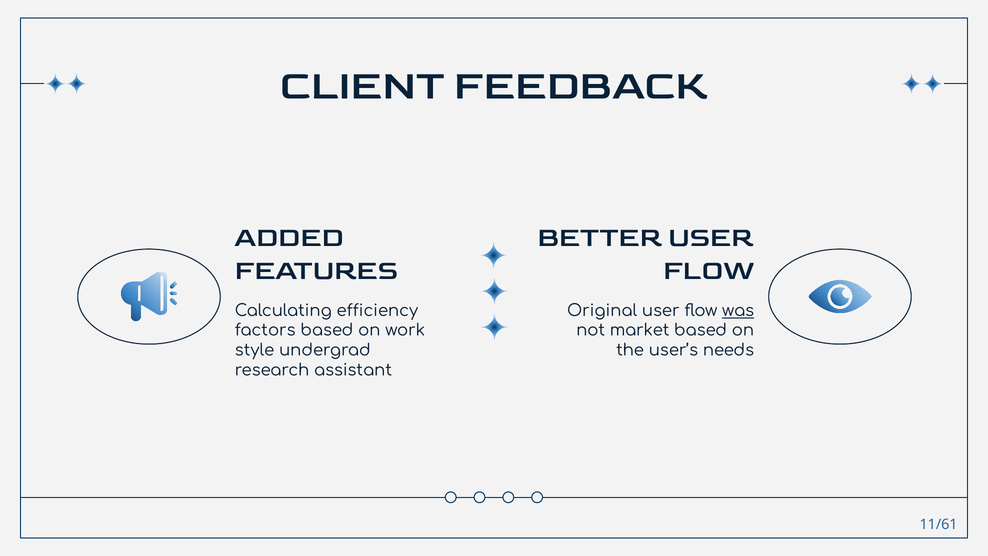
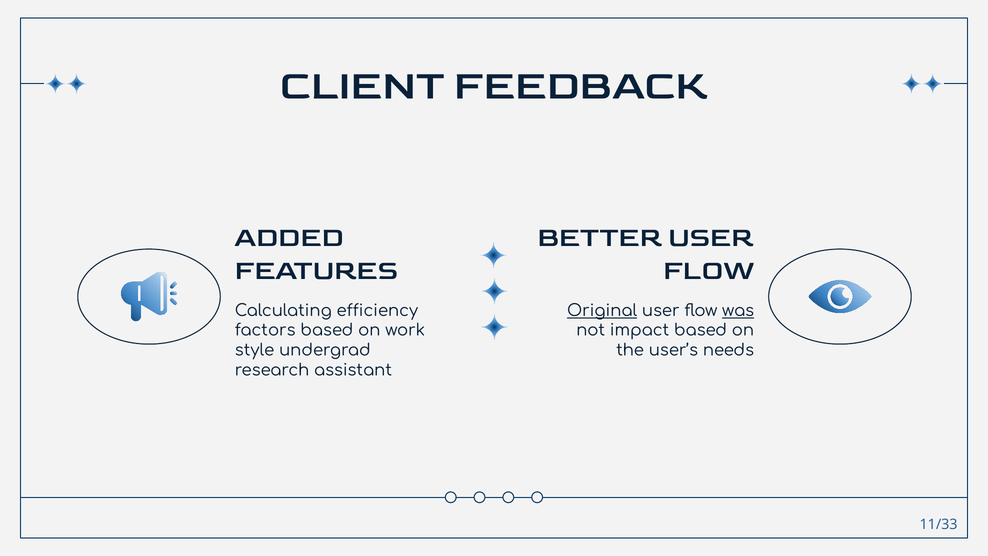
Original underline: none -> present (602, 311)
market: market -> impact (640, 330)
11/61: 11/61 -> 11/33 (939, 524)
